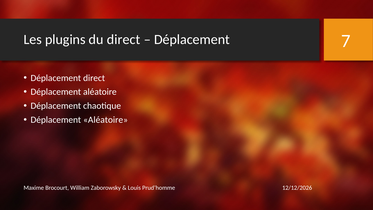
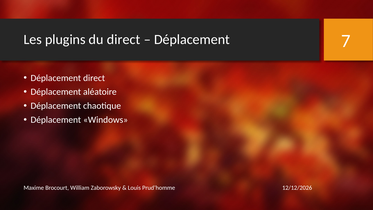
Aléatoire: Aléatoire -> Windows (106, 120)
